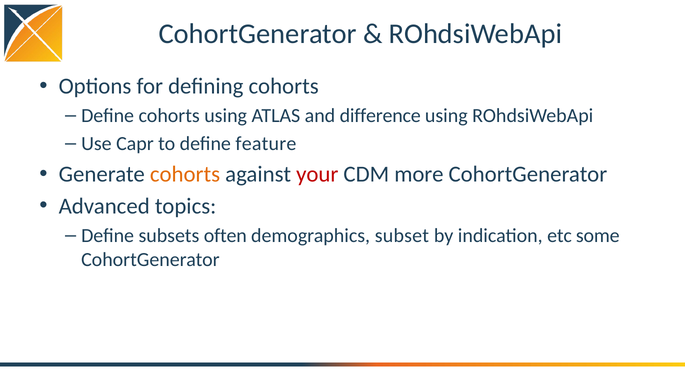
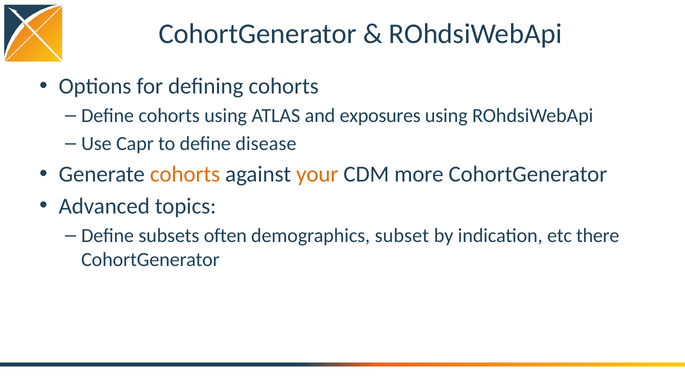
difference: difference -> exposures (380, 116)
feature: feature -> disease (266, 144)
your colour: red -> orange (317, 174)
some: some -> there (598, 236)
